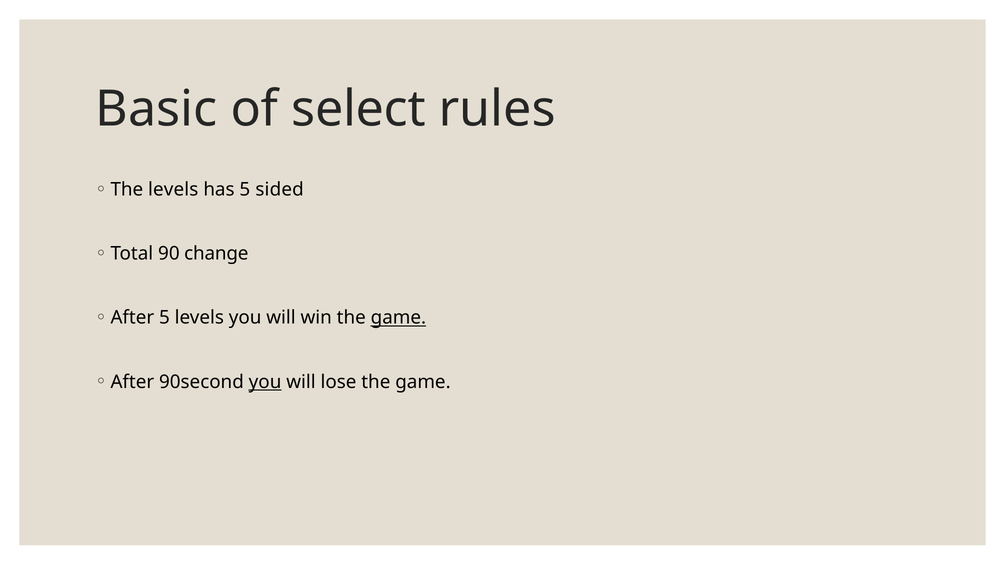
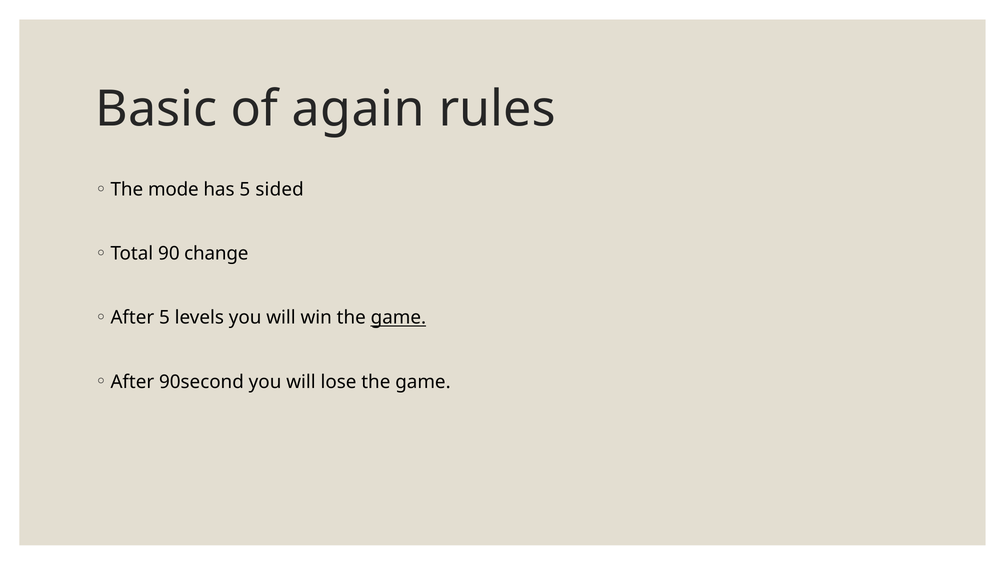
select: select -> again (358, 109)
The levels: levels -> mode (173, 190)
you underline: present -> none (265, 382)
